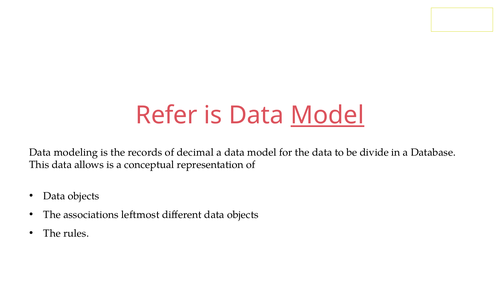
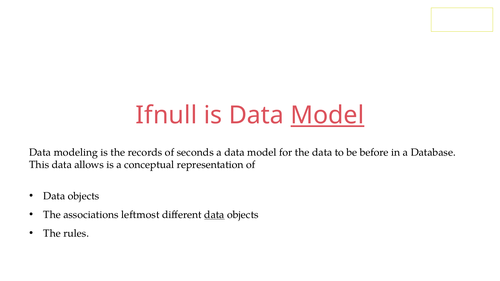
Refer: Refer -> Ifnull (166, 115)
decimal: decimal -> seconds (195, 152)
divide: divide -> before (374, 152)
data underline: none -> present (214, 215)
